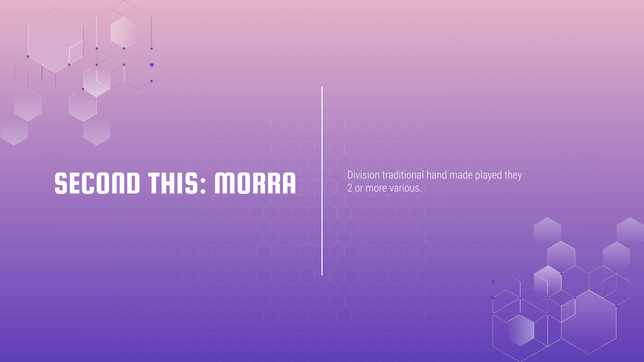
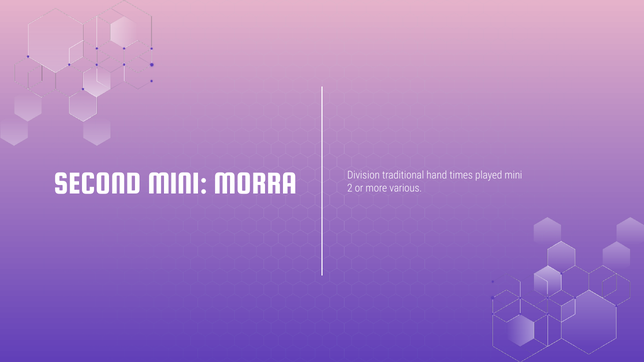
SECOND THIS: THIS -> MINI (178, 183)
made: made -> times (461, 175)
played they: they -> mini (513, 175)
